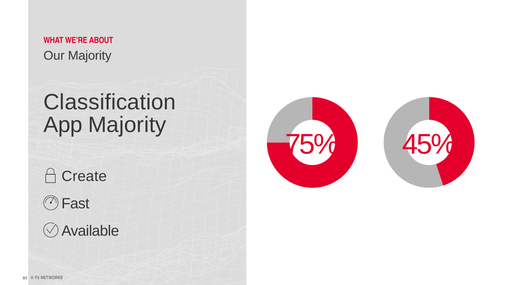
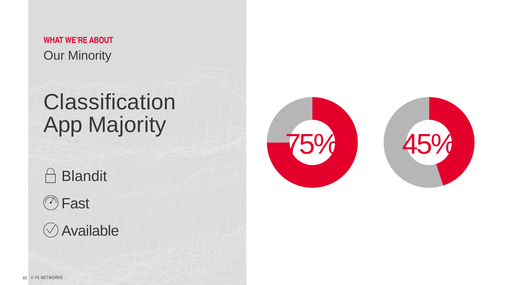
Our Majority: Majority -> Minority (90, 56)
Create: Create -> Blandit (84, 177)
